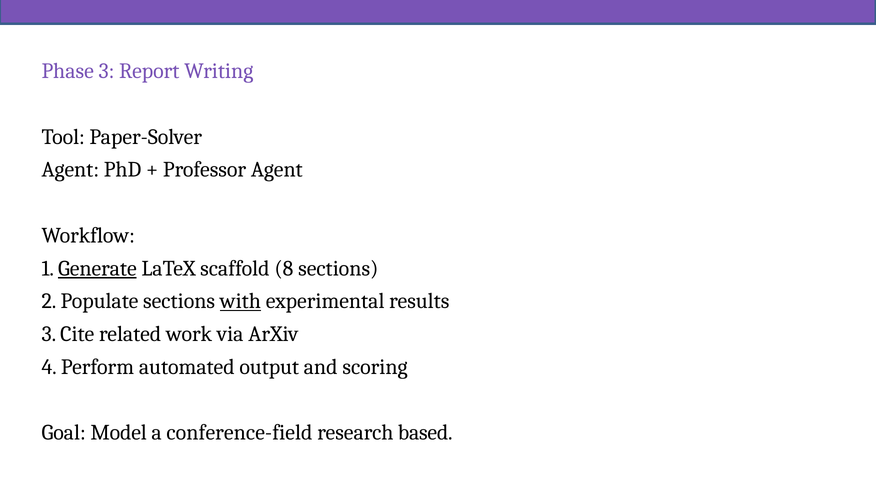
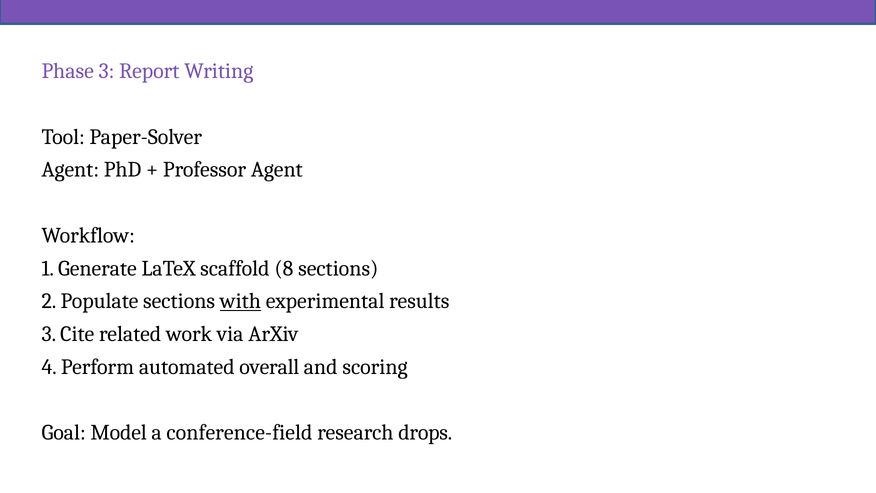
Generate underline: present -> none (97, 268)
output: output -> overall (269, 367)
based: based -> drops (425, 432)
